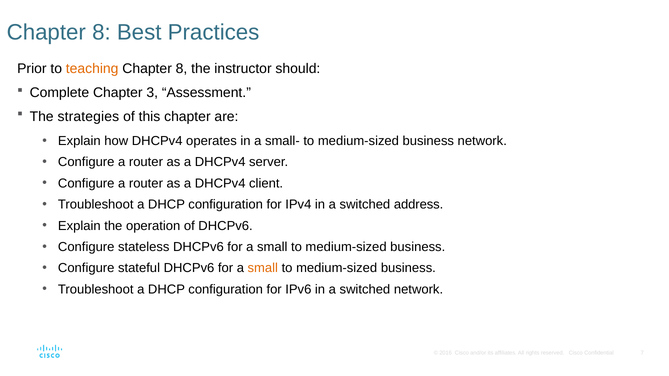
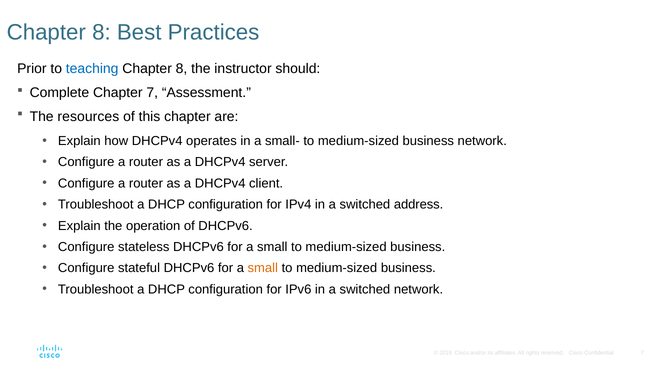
teaching colour: orange -> blue (92, 69)
Chapter 3: 3 -> 7 (152, 93)
strategies: strategies -> resources (88, 117)
